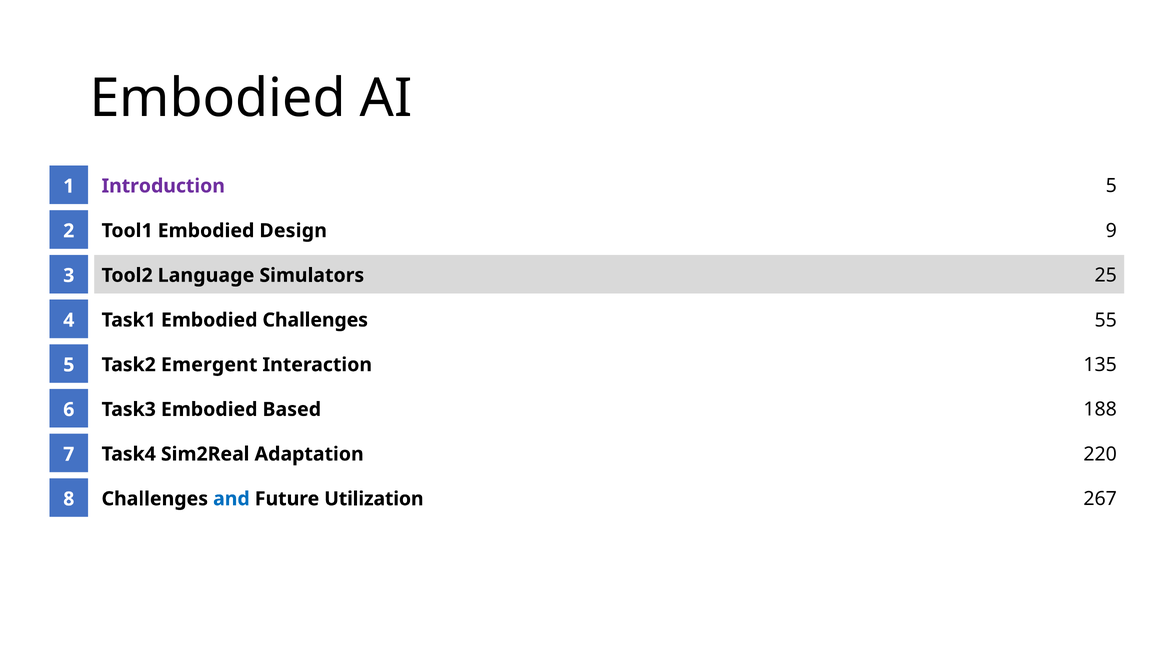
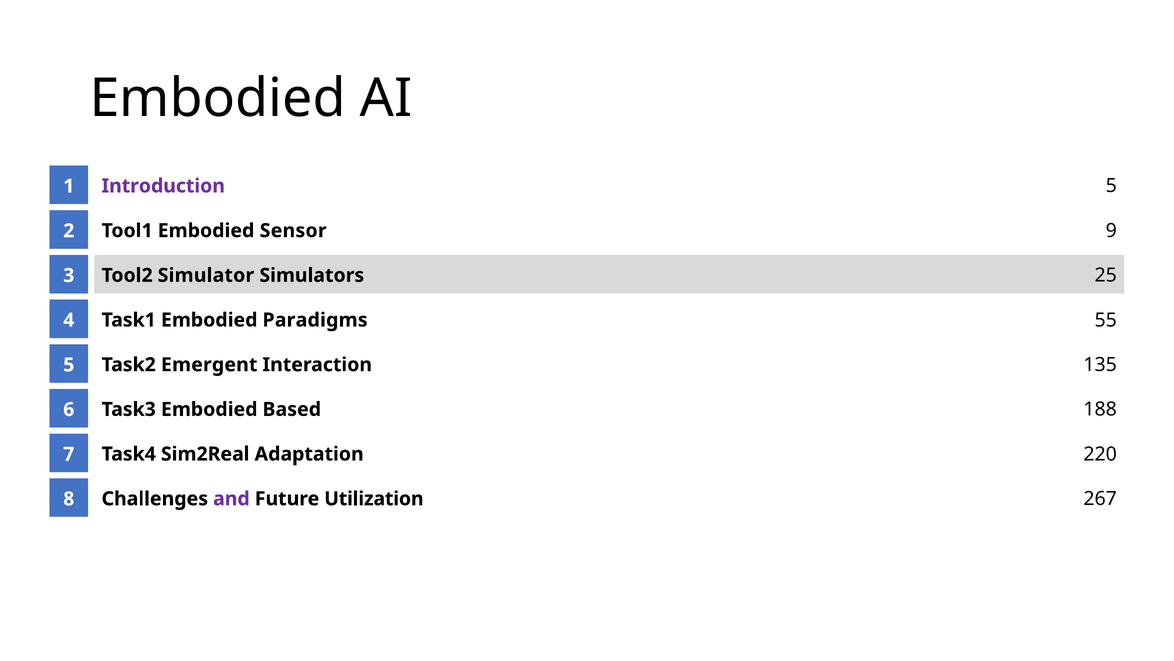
Design: Design -> Sensor (293, 230)
Language: Language -> Simulator (206, 275)
Embodied Challenges: Challenges -> Paradigms (315, 320)
and colour: blue -> purple (231, 498)
